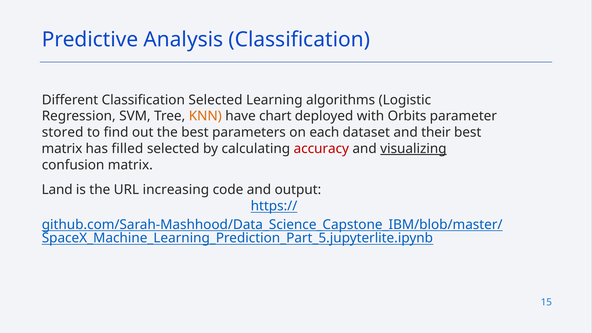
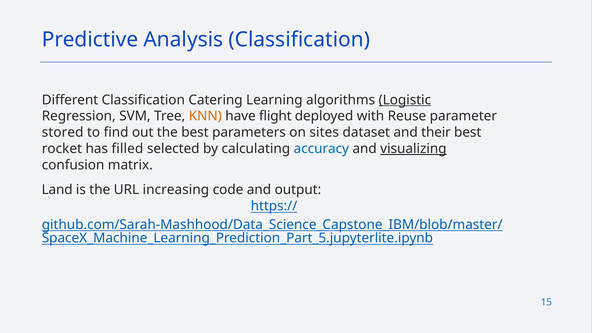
Classification Selected: Selected -> Catering (216, 100)
Logistic underline: none -> present (405, 100)
chart: chart -> flight (275, 116)
Orbits: Orbits -> Reuse (407, 116)
each: each -> sites (324, 132)
matrix: matrix -> rocket (62, 149)
accuracy colour: red -> blue (321, 149)
